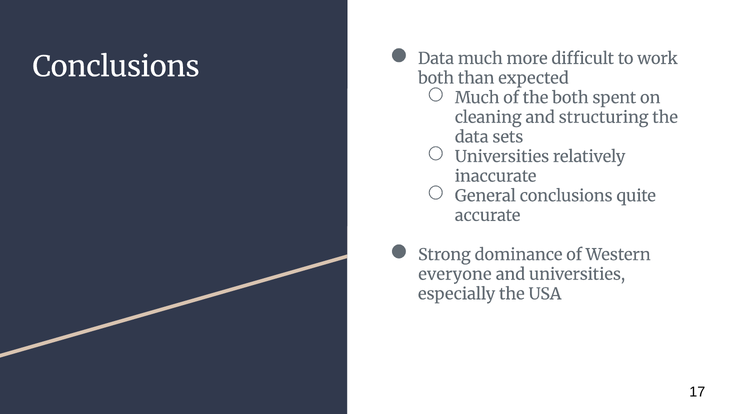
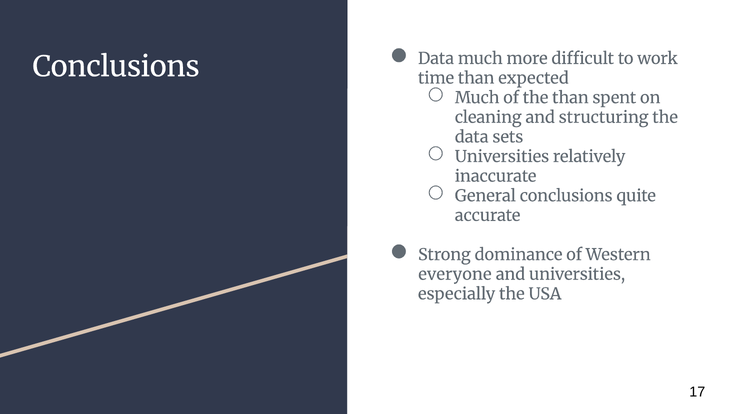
both: both -> time (436, 78)
the both: both -> than (570, 98)
